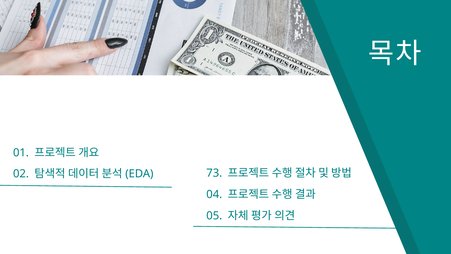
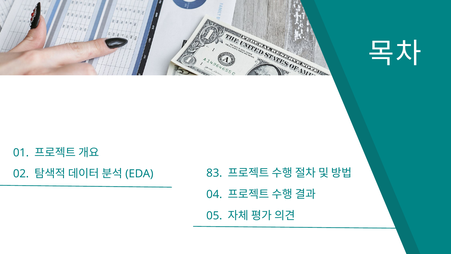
73: 73 -> 83 (214, 173)
